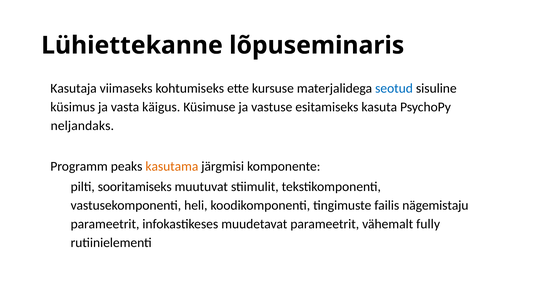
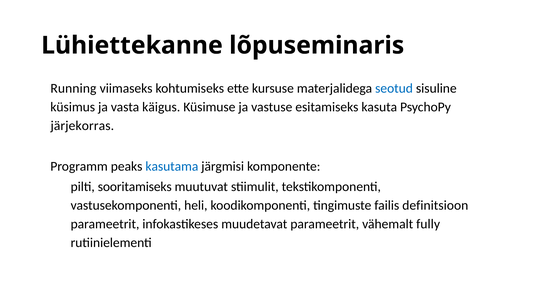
Kasutaja: Kasutaja -> Running (73, 88)
neljandaks: neljandaks -> järjekorras (82, 126)
kasutama colour: orange -> blue (172, 166)
nägemistaju: nägemistaju -> definitsioon (435, 205)
